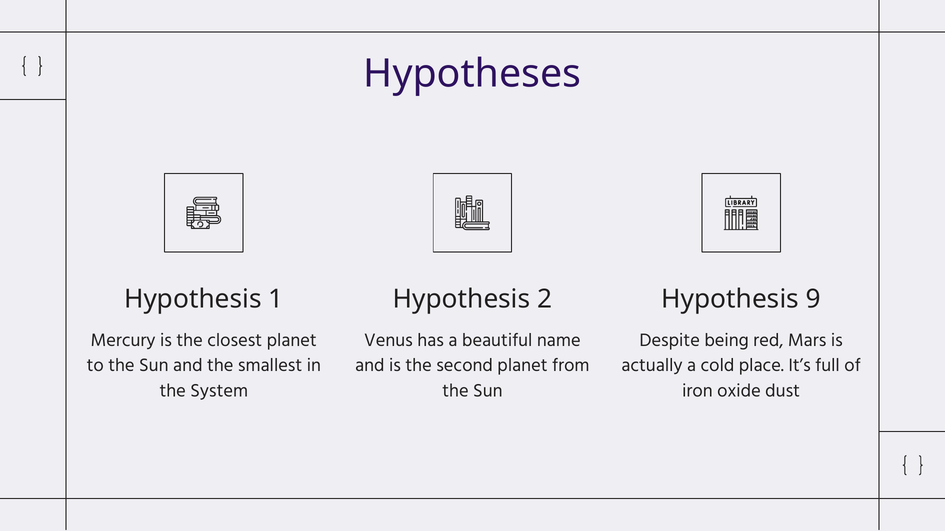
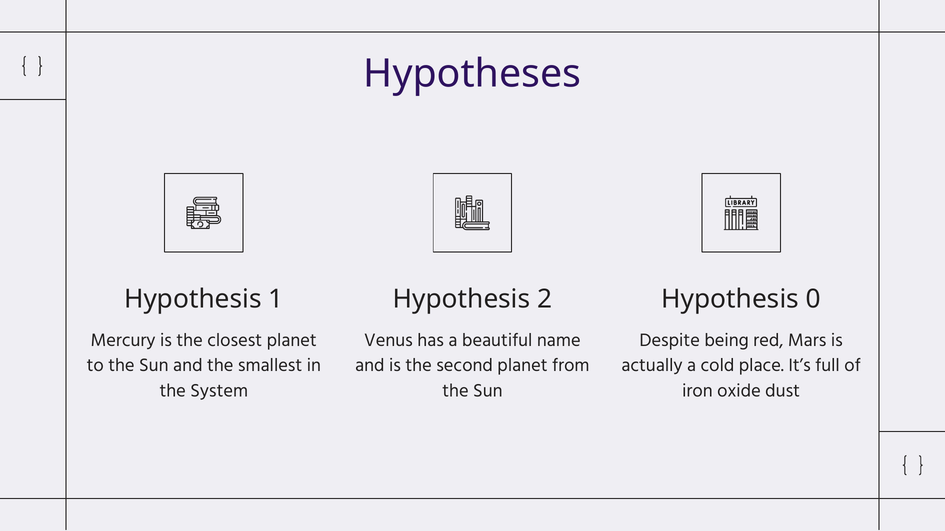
9: 9 -> 0 (813, 299)
